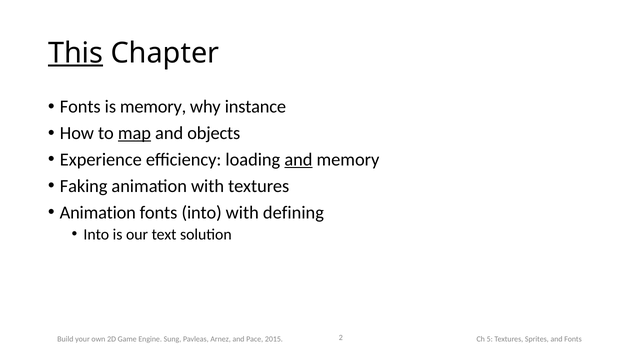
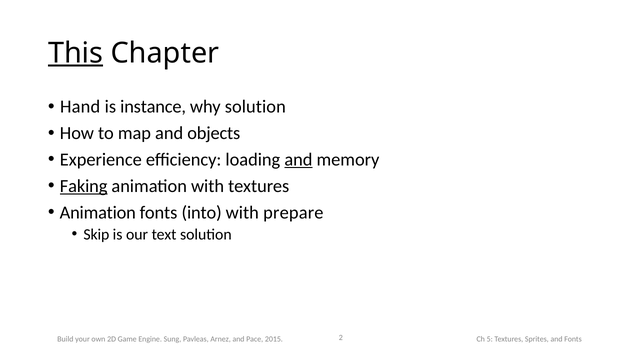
Fonts: Fonts -> Hand (80, 107)
is memory: memory -> instance (153, 107)
why instance: instance -> solution (255, 107)
map underline: present -> none (134, 133)
Faking underline: none -> present (84, 186)
defining: defining -> prepare (293, 212)
Into: Into -> Skip (96, 234)
